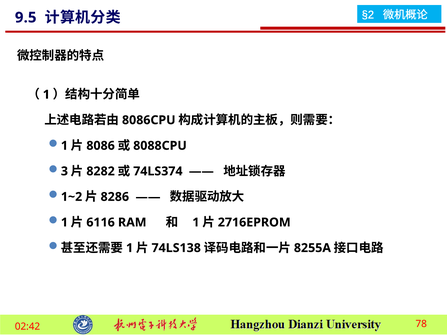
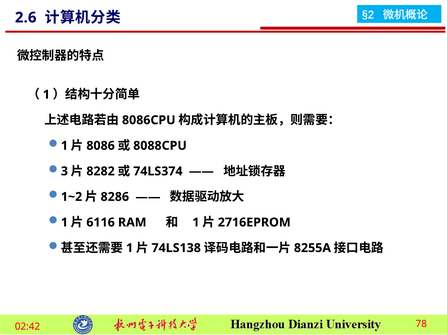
9.5: 9.5 -> 2.6 (26, 18)
